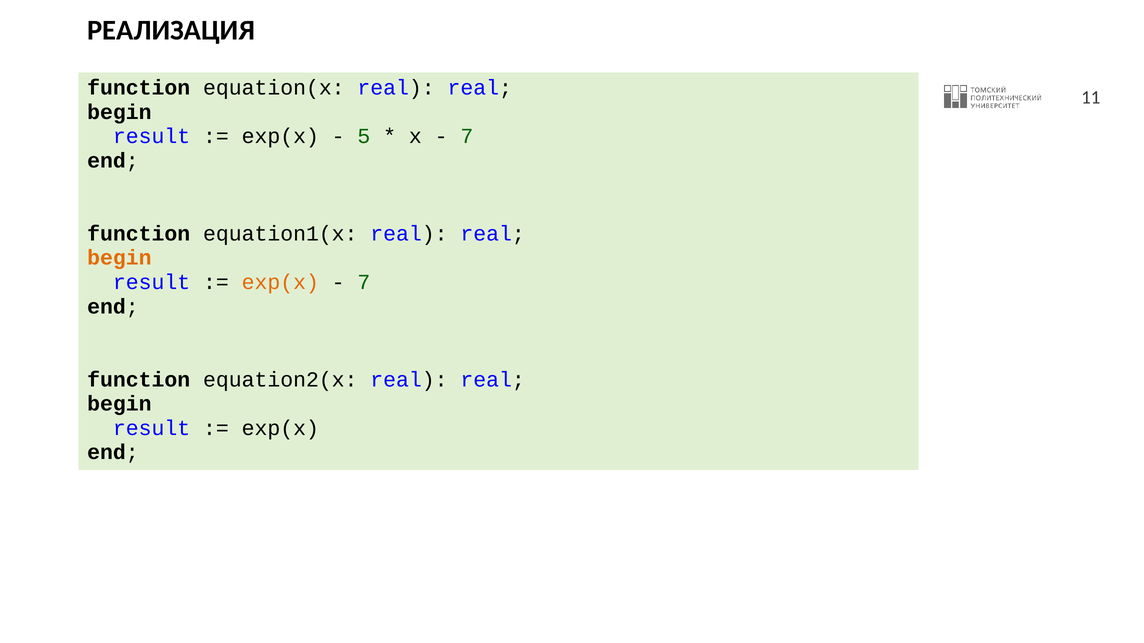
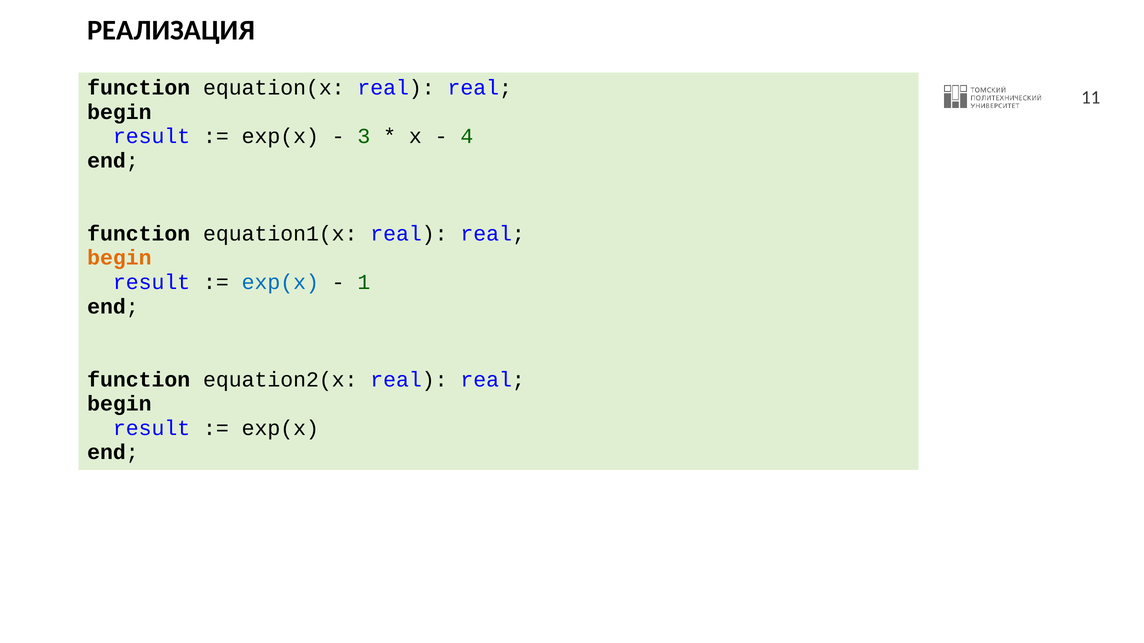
5: 5 -> 3 (364, 137)
7: 7 -> 4 (467, 137)
exp(x colour: orange -> blue (280, 282)
7: 7 -> 1 (364, 282)
